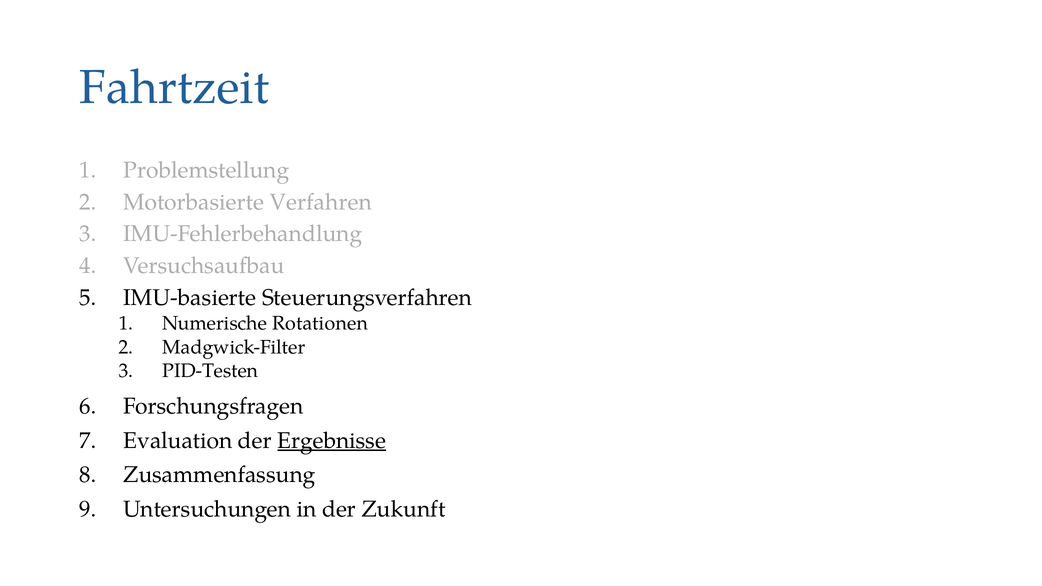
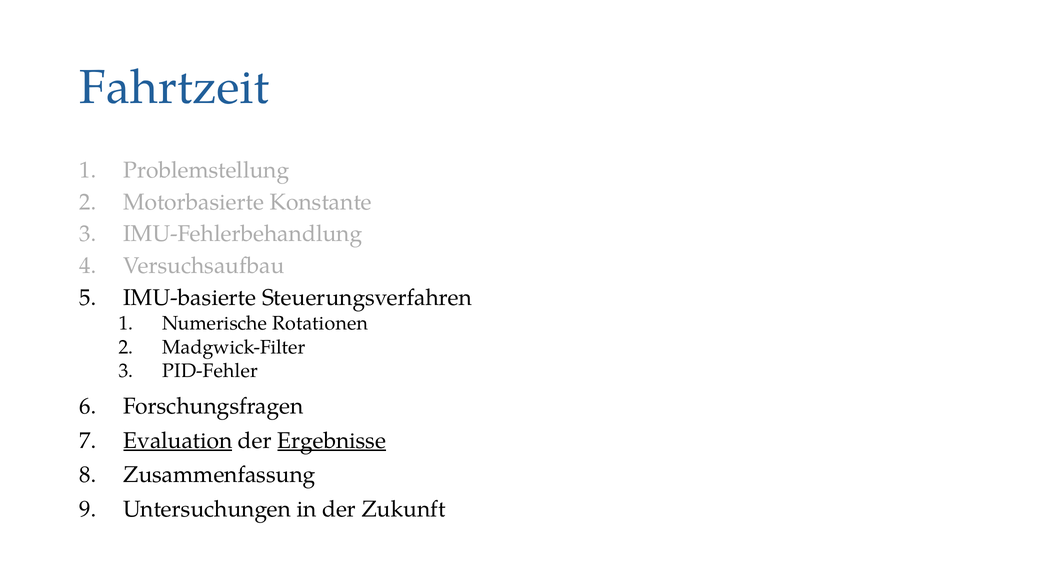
Verfahren: Verfahren -> Konstante (321, 202)
PID-Testen: PID-Testen -> PID-Fehler (210, 371)
Evaluation underline: none -> present (178, 441)
